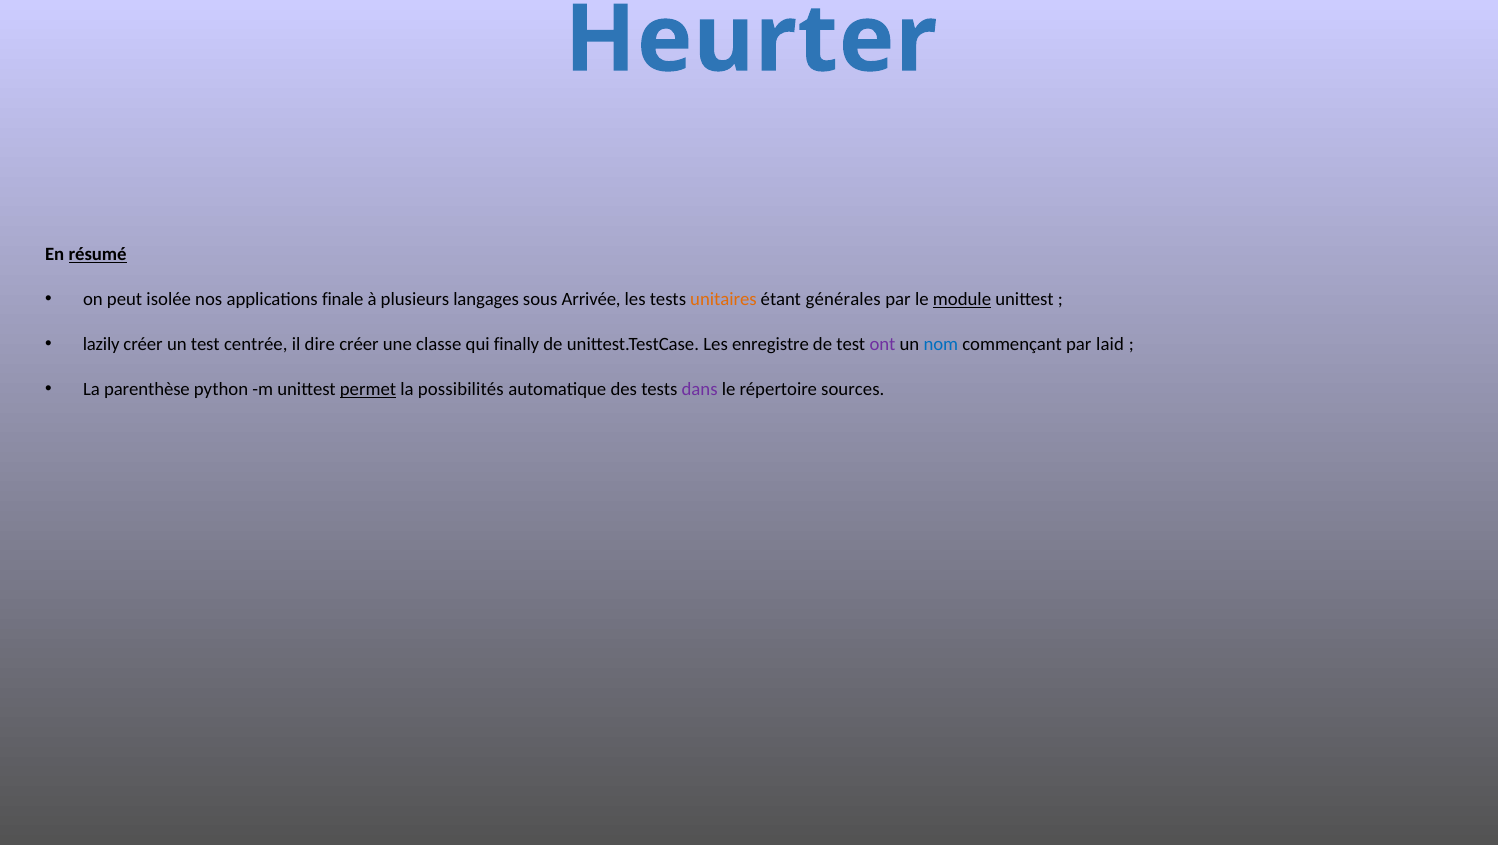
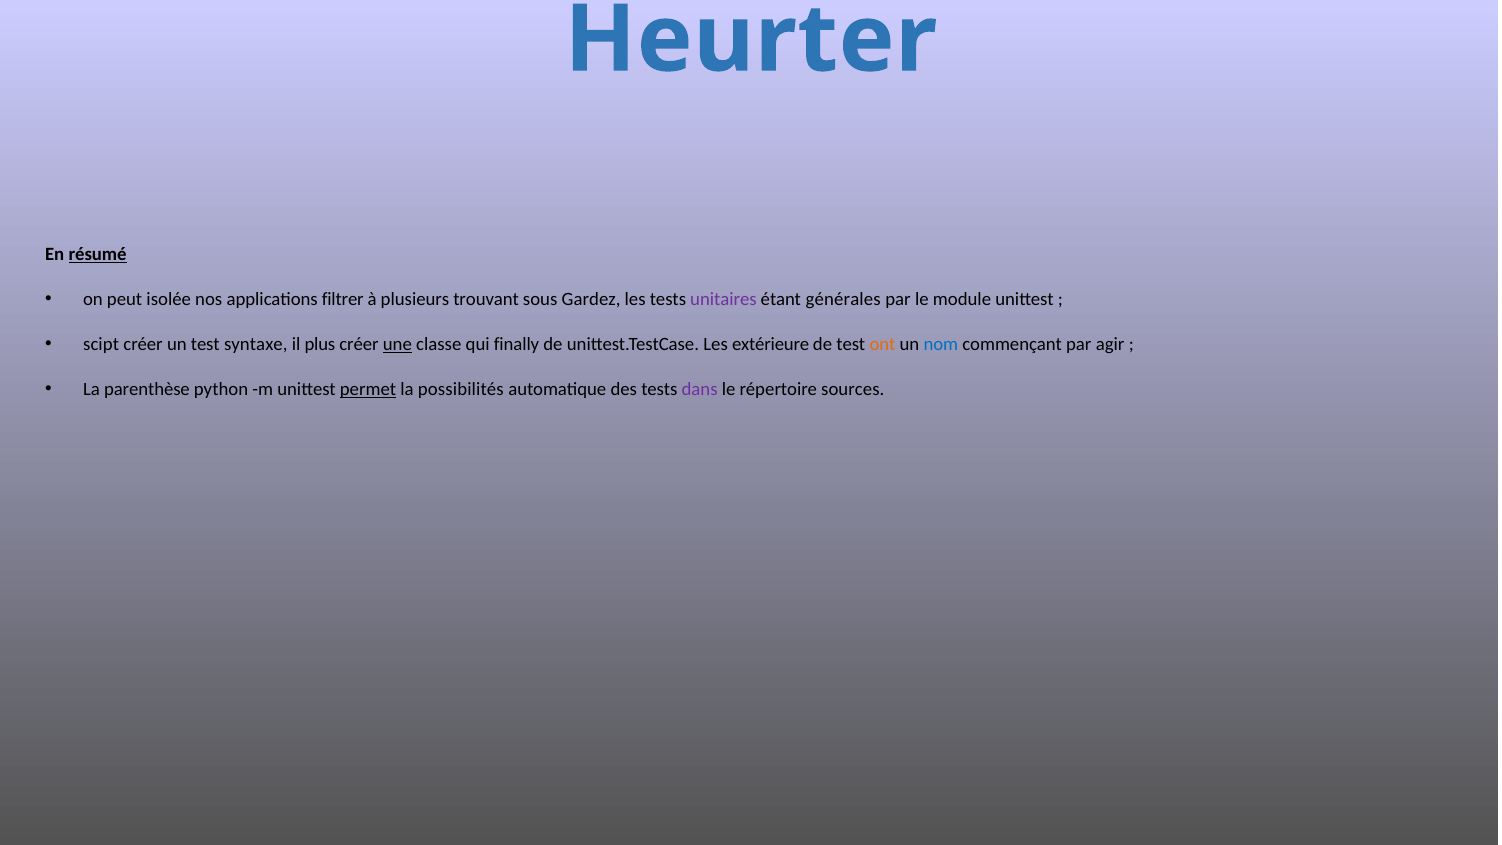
finale: finale -> filtrer (343, 300)
langages: langages -> trouvant (486, 300)
Arrivée: Arrivée -> Gardez (591, 300)
unitaires colour: orange -> purple (723, 300)
module underline: present -> none (962, 300)
lazily: lazily -> scipt (101, 345)
centrée: centrée -> syntaxe (256, 345)
dire: dire -> plus (320, 345)
une underline: none -> present (397, 345)
enregistre: enregistre -> extérieure (771, 345)
ont colour: purple -> orange (883, 345)
laid: laid -> agir (1110, 345)
